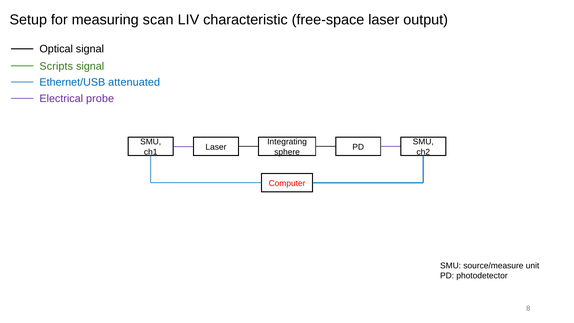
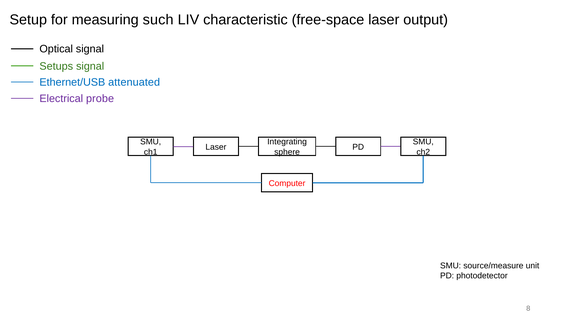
scan: scan -> such (158, 20)
Scripts: Scripts -> Setups (56, 66)
